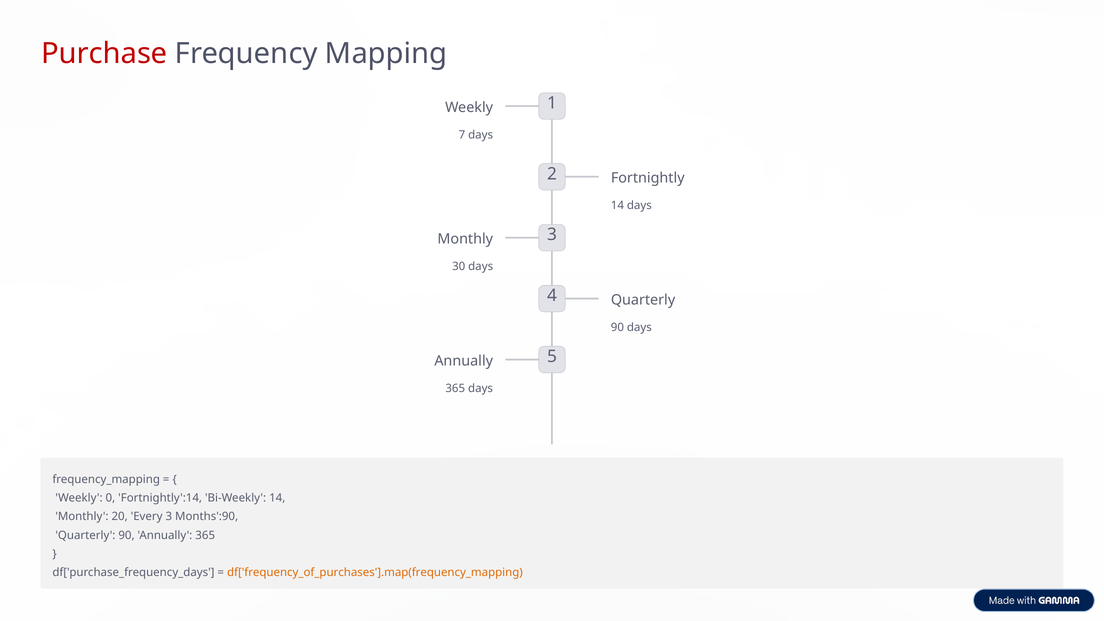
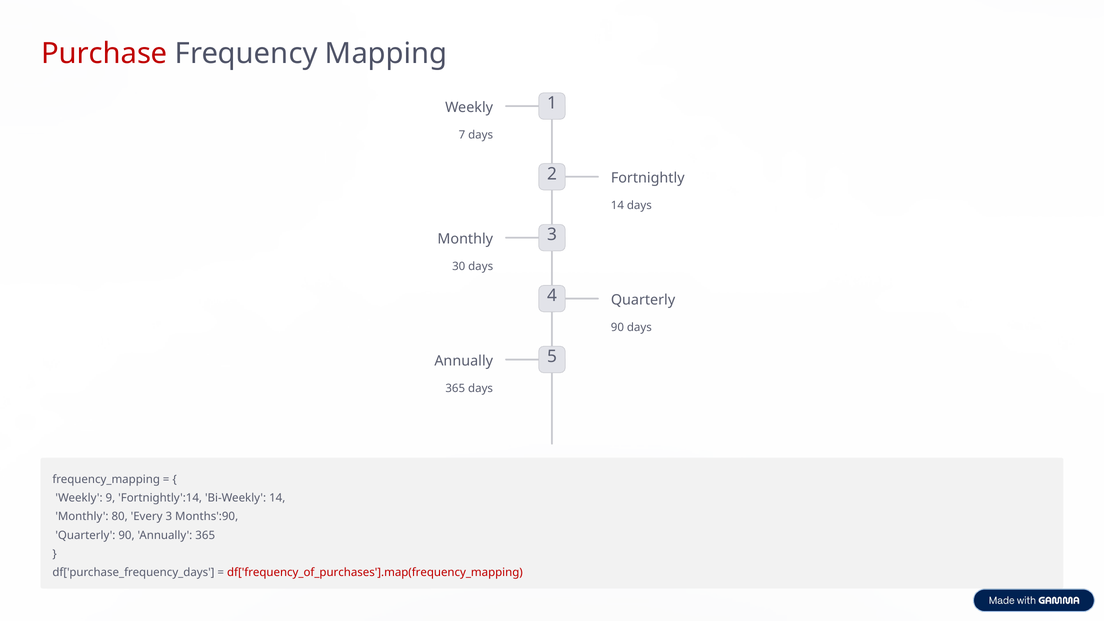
0: 0 -> 9 (110, 498)
20: 20 -> 80 (120, 517)
df['frequency_of_purchases'].map(frequency_mapping colour: orange -> red (375, 573)
